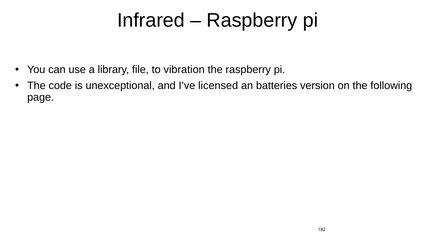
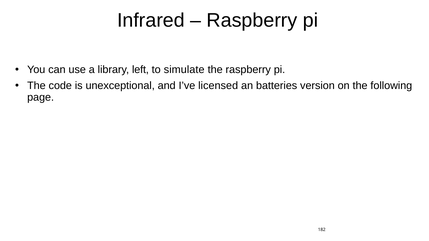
file: file -> left (140, 70)
vibration: vibration -> simulate (184, 70)
